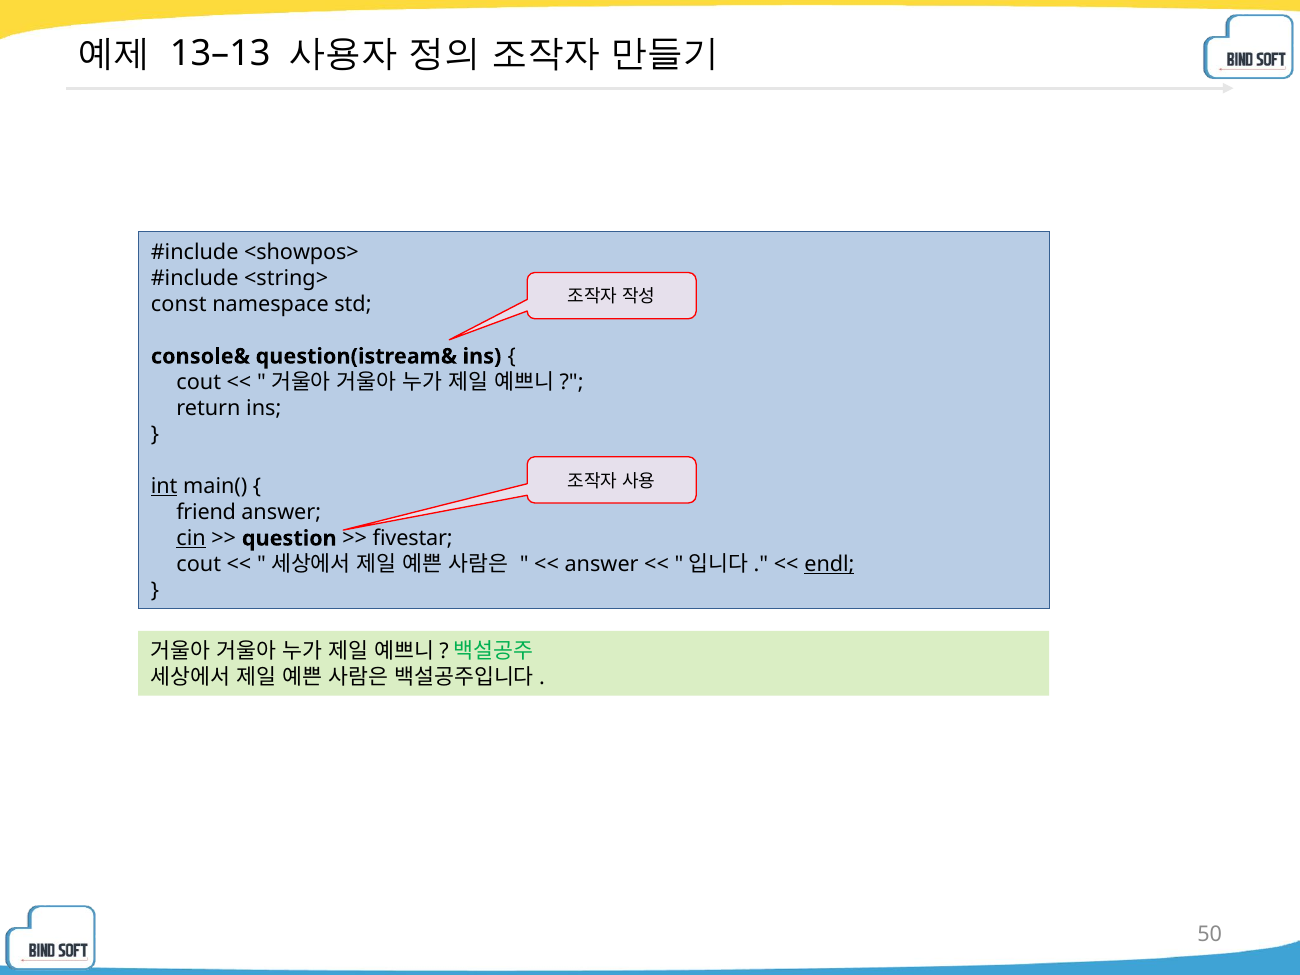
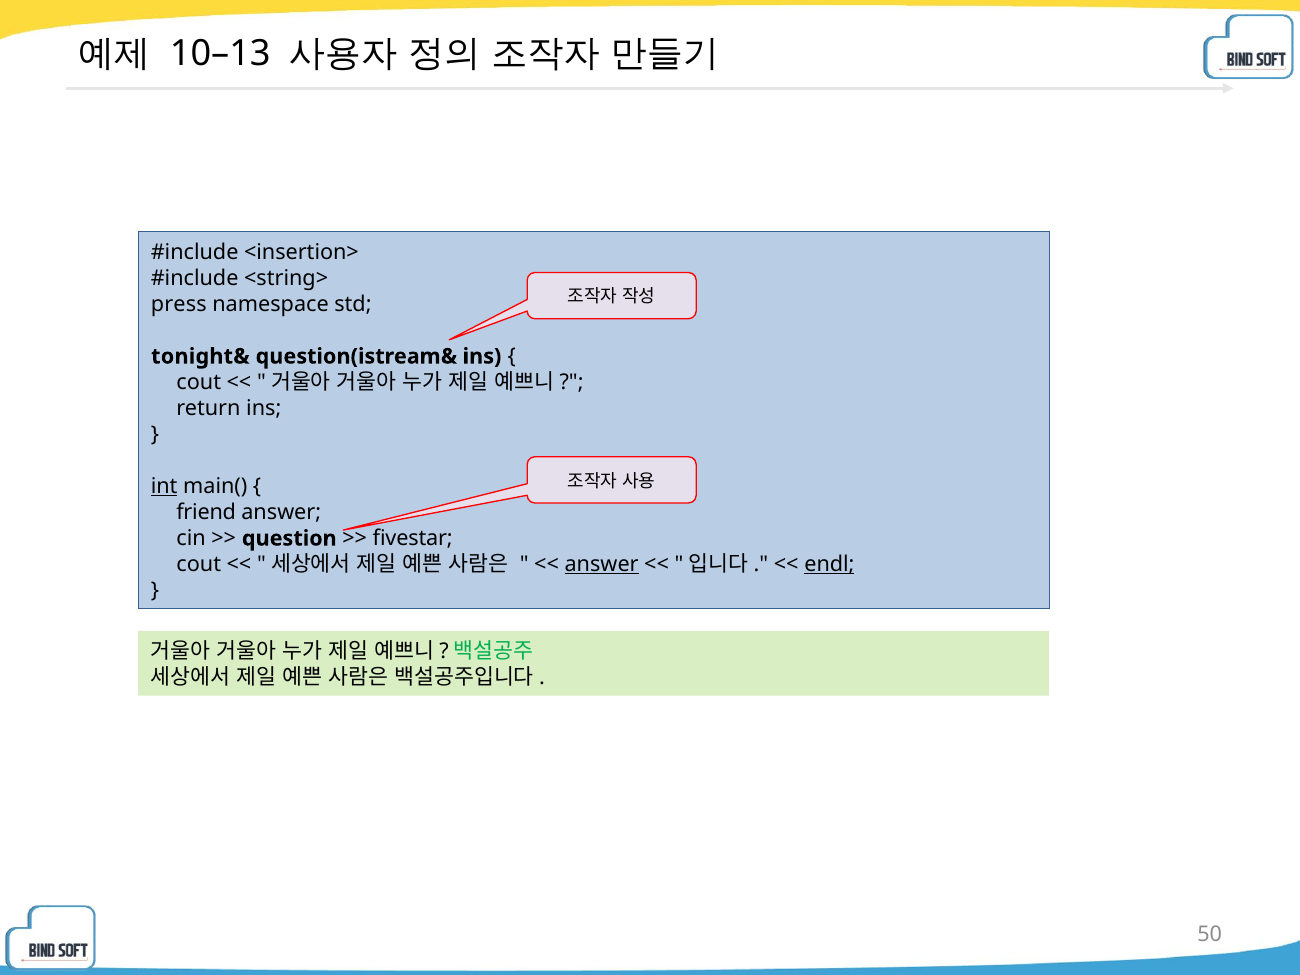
13–13: 13–13 -> 10–13 (220, 54)
<showpos>: <showpos> -> <insertion> (301, 252)
const: const -> press (179, 304)
console&: console& -> tonight& (200, 356)
cin underline: present -> none (191, 538)
answer underline: none -> present (602, 564)
